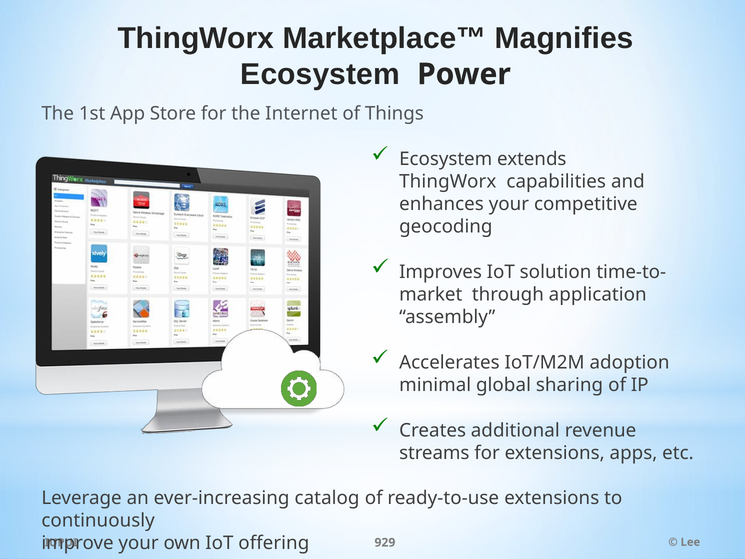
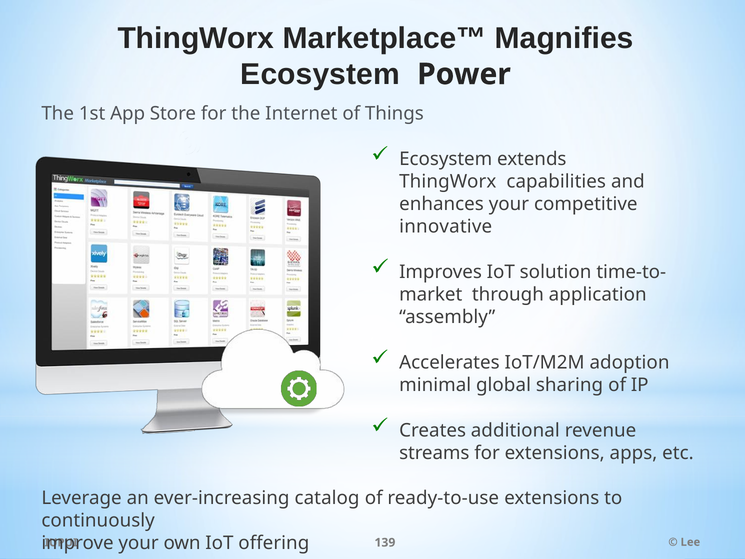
geocoding: geocoding -> innovative (446, 226)
929: 929 -> 139 (385, 542)
